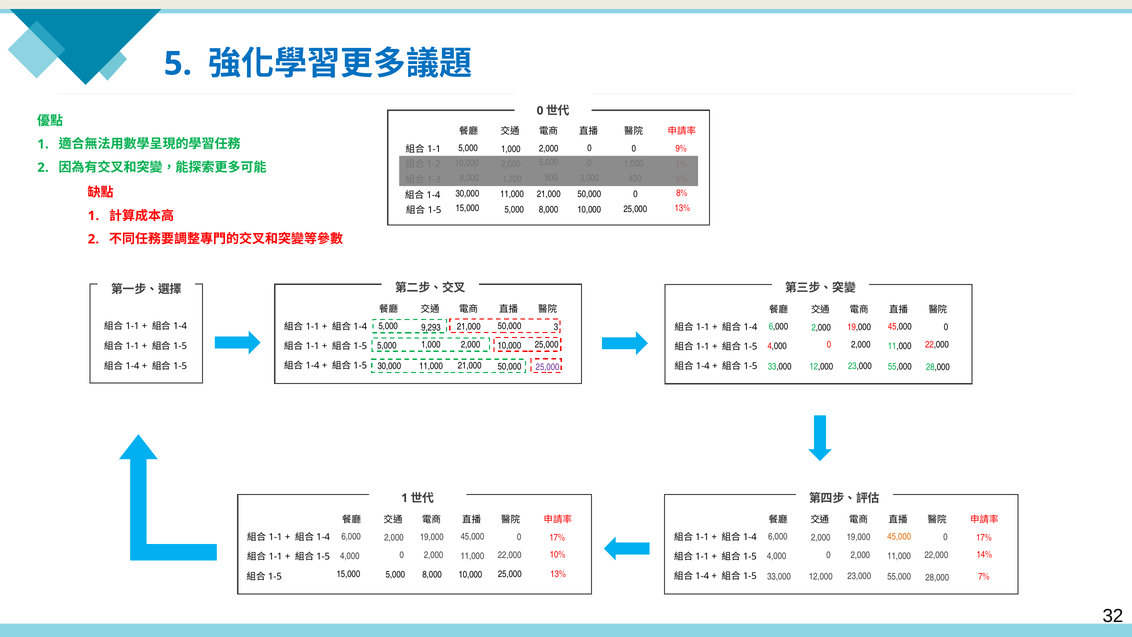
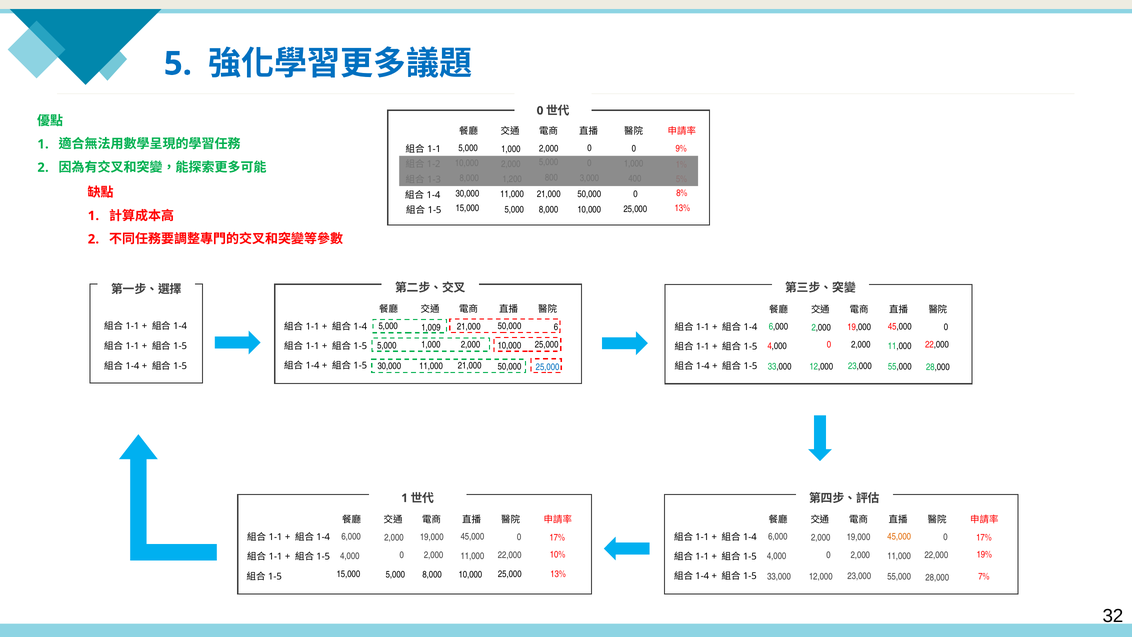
9,293: 9,293 -> 1,009 (431, 327)
3: 3 -> 6 (556, 327)
25,000 colour: purple -> blue (548, 367)
14%: 14% -> 19% (984, 555)
